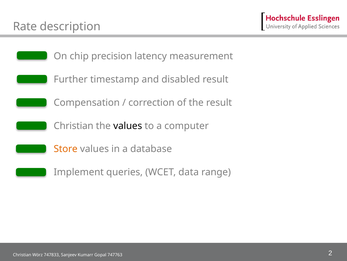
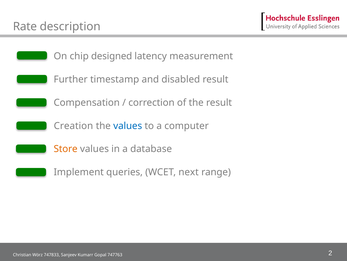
precision: precision -> designed (112, 56)
Christian: Christian -> Creation (73, 125)
values colour: black -> blue (128, 125)
data: data -> next (189, 172)
